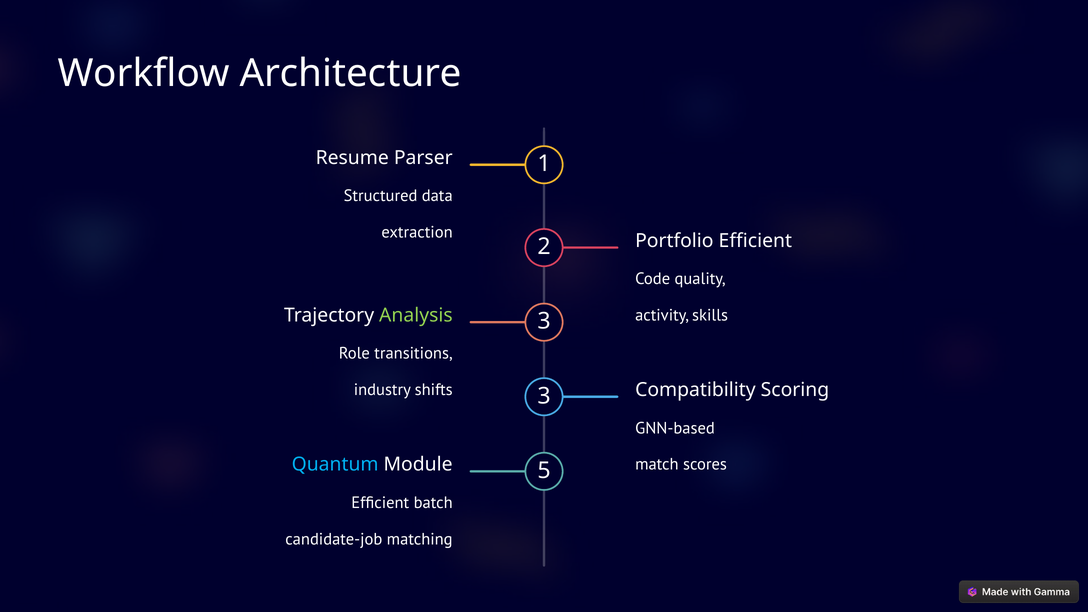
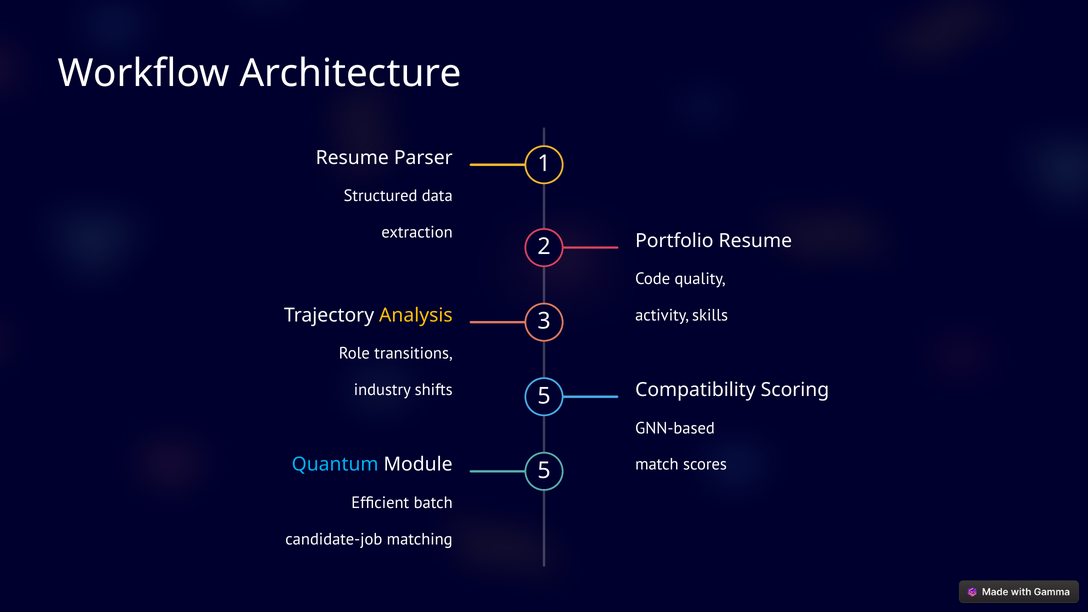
Portfolio Efficient: Efficient -> Resume (755, 241)
Analysis colour: light green -> yellow (416, 315)
shifts 3: 3 -> 5 (544, 396)
